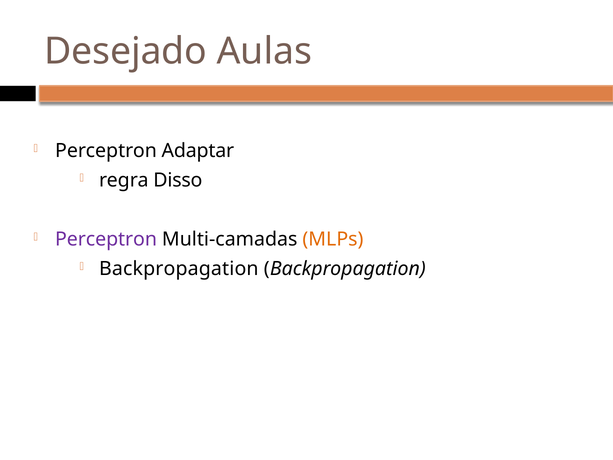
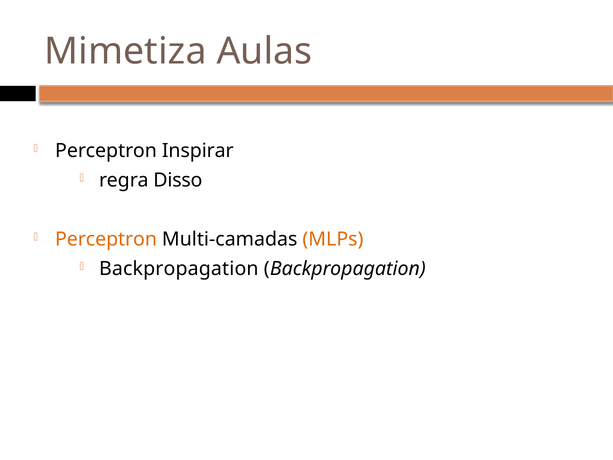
Desejado: Desejado -> Mimetiza (125, 51)
Adaptar: Adaptar -> Inspirar (198, 151)
Perceptron colour: purple -> orange (106, 239)
